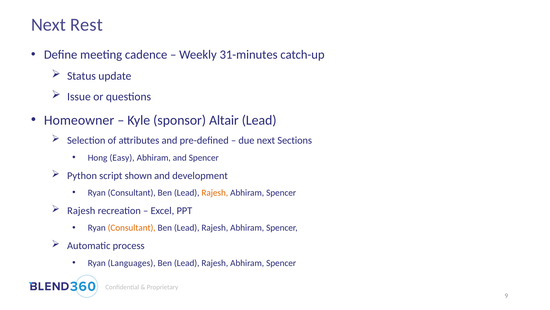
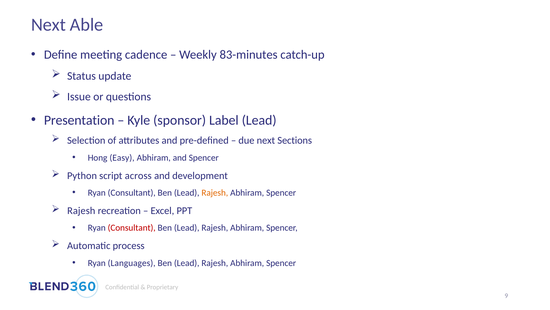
Rest: Rest -> Able (87, 25)
31-minutes: 31-minutes -> 83-minutes (249, 54)
Homeowner: Homeowner -> Presentation (79, 120)
Altair: Altair -> Label (224, 120)
shown: shown -> across (138, 175)
Consultant colour: orange -> red (132, 227)
